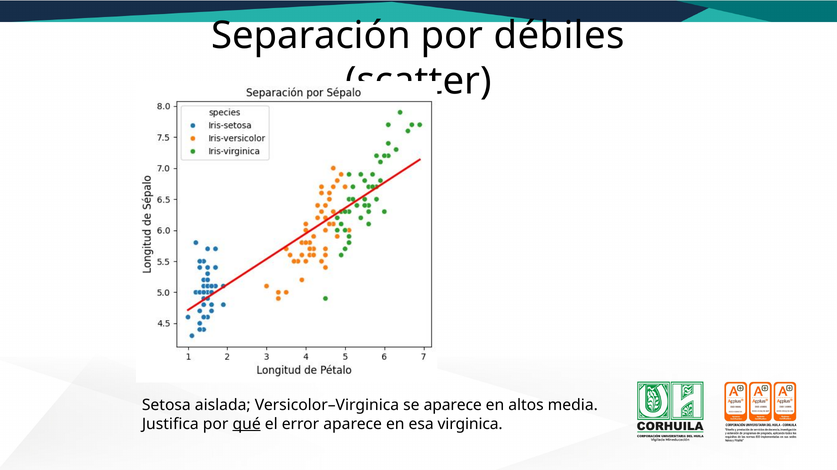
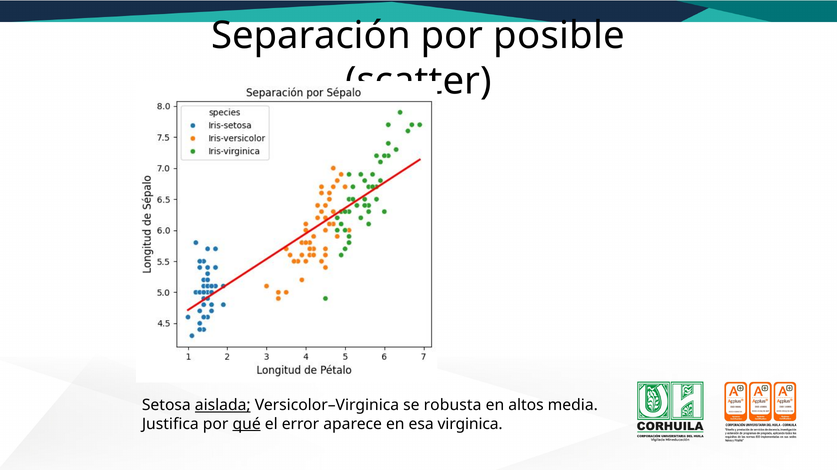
débiles: débiles -> posible (559, 35)
aislada underline: none -> present (223, 406)
se aparece: aparece -> robusta (453, 406)
